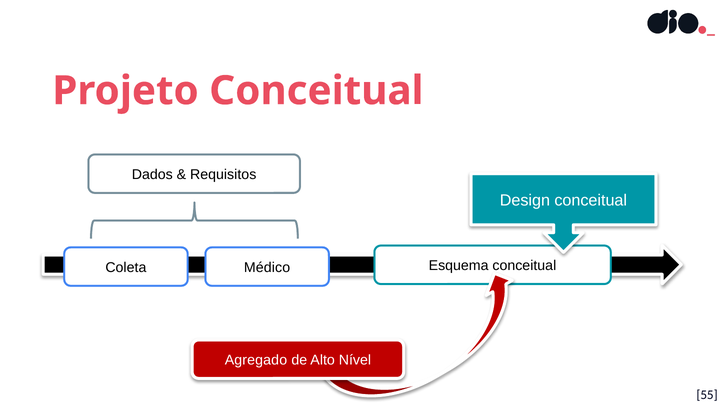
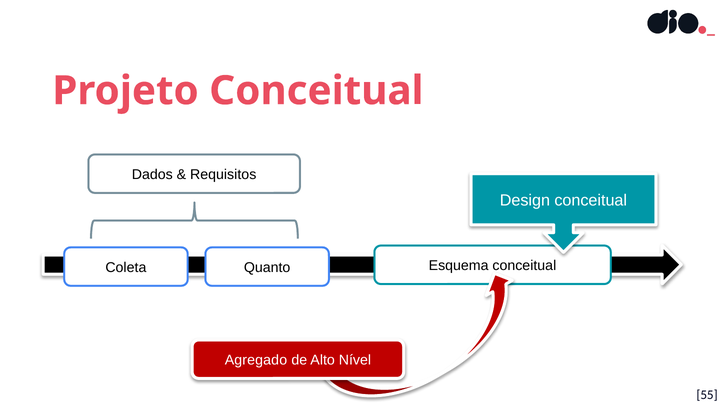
Médico: Médico -> Quanto (267, 267)
